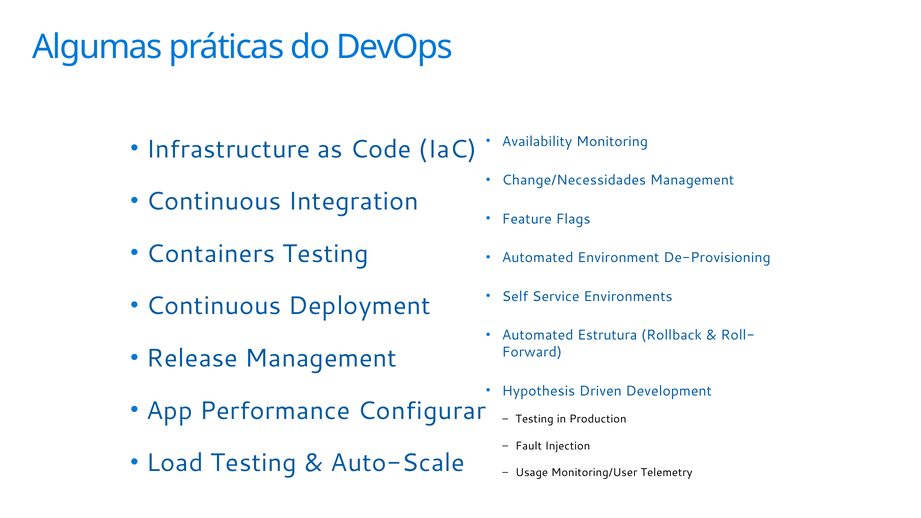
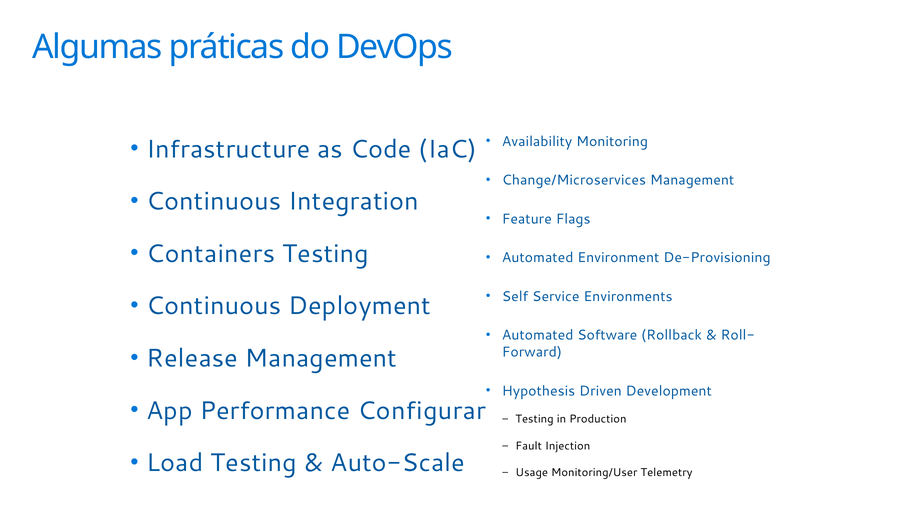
Change/Necessidades: Change/Necessidades -> Change/Microservices (574, 180)
Estrutura: Estrutura -> Software (607, 335)
